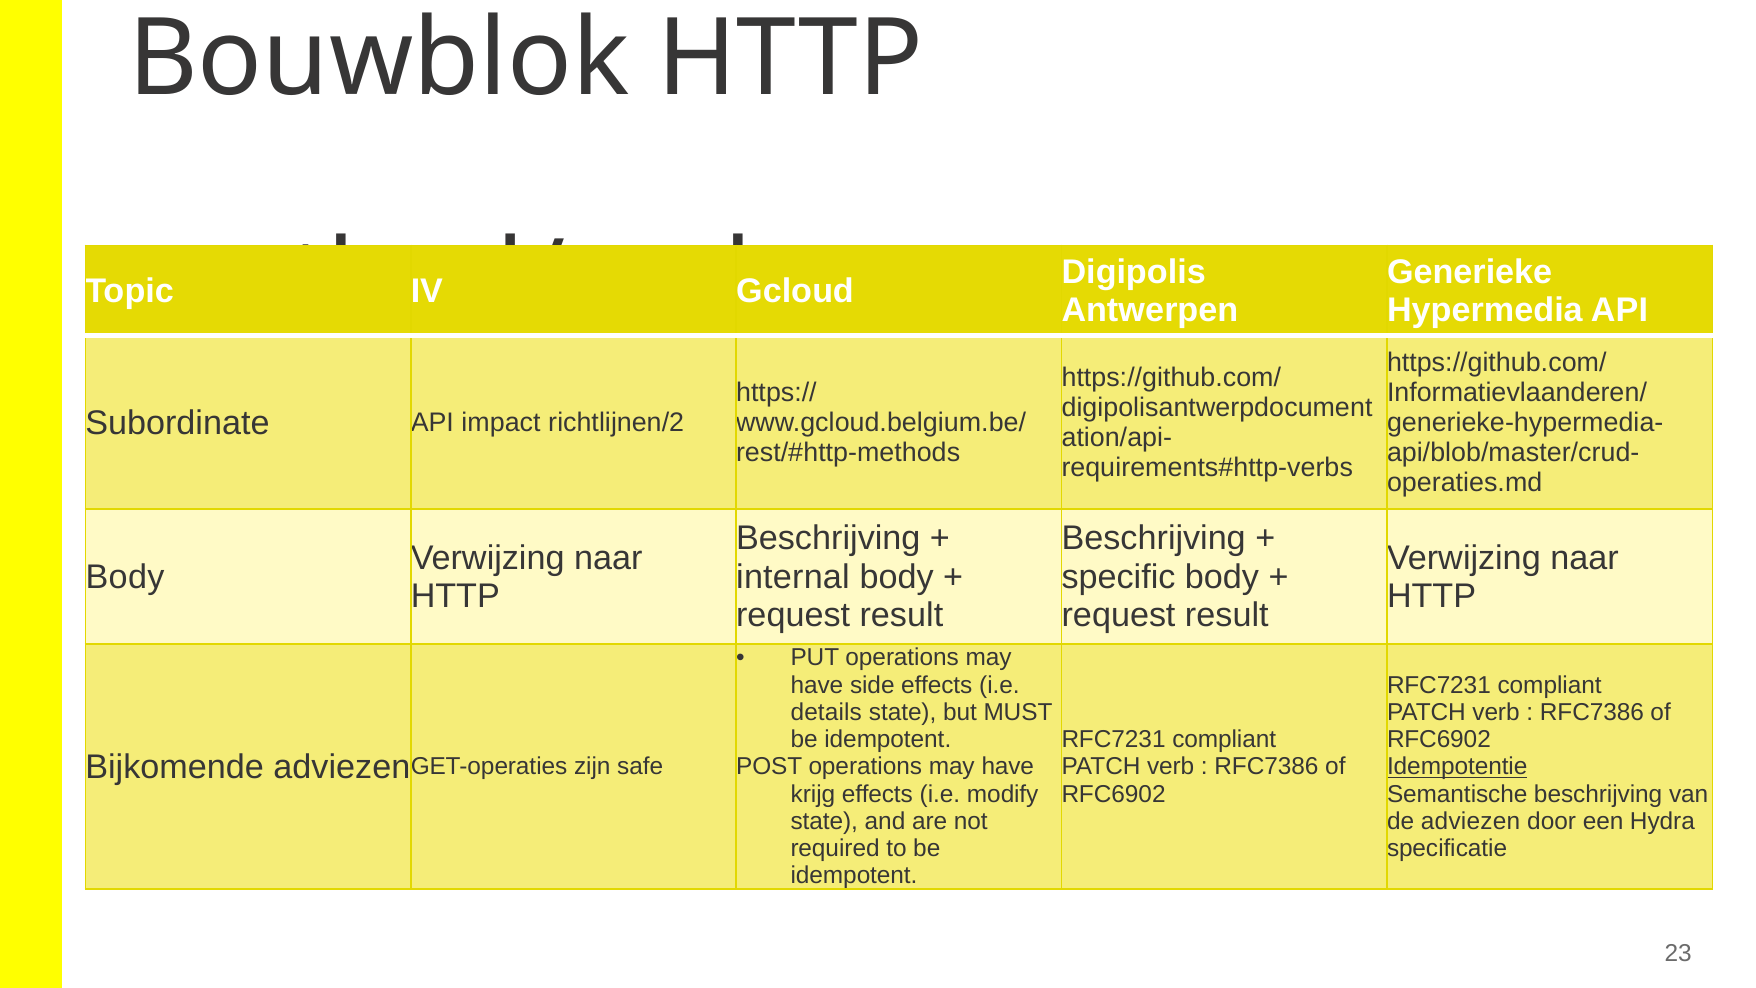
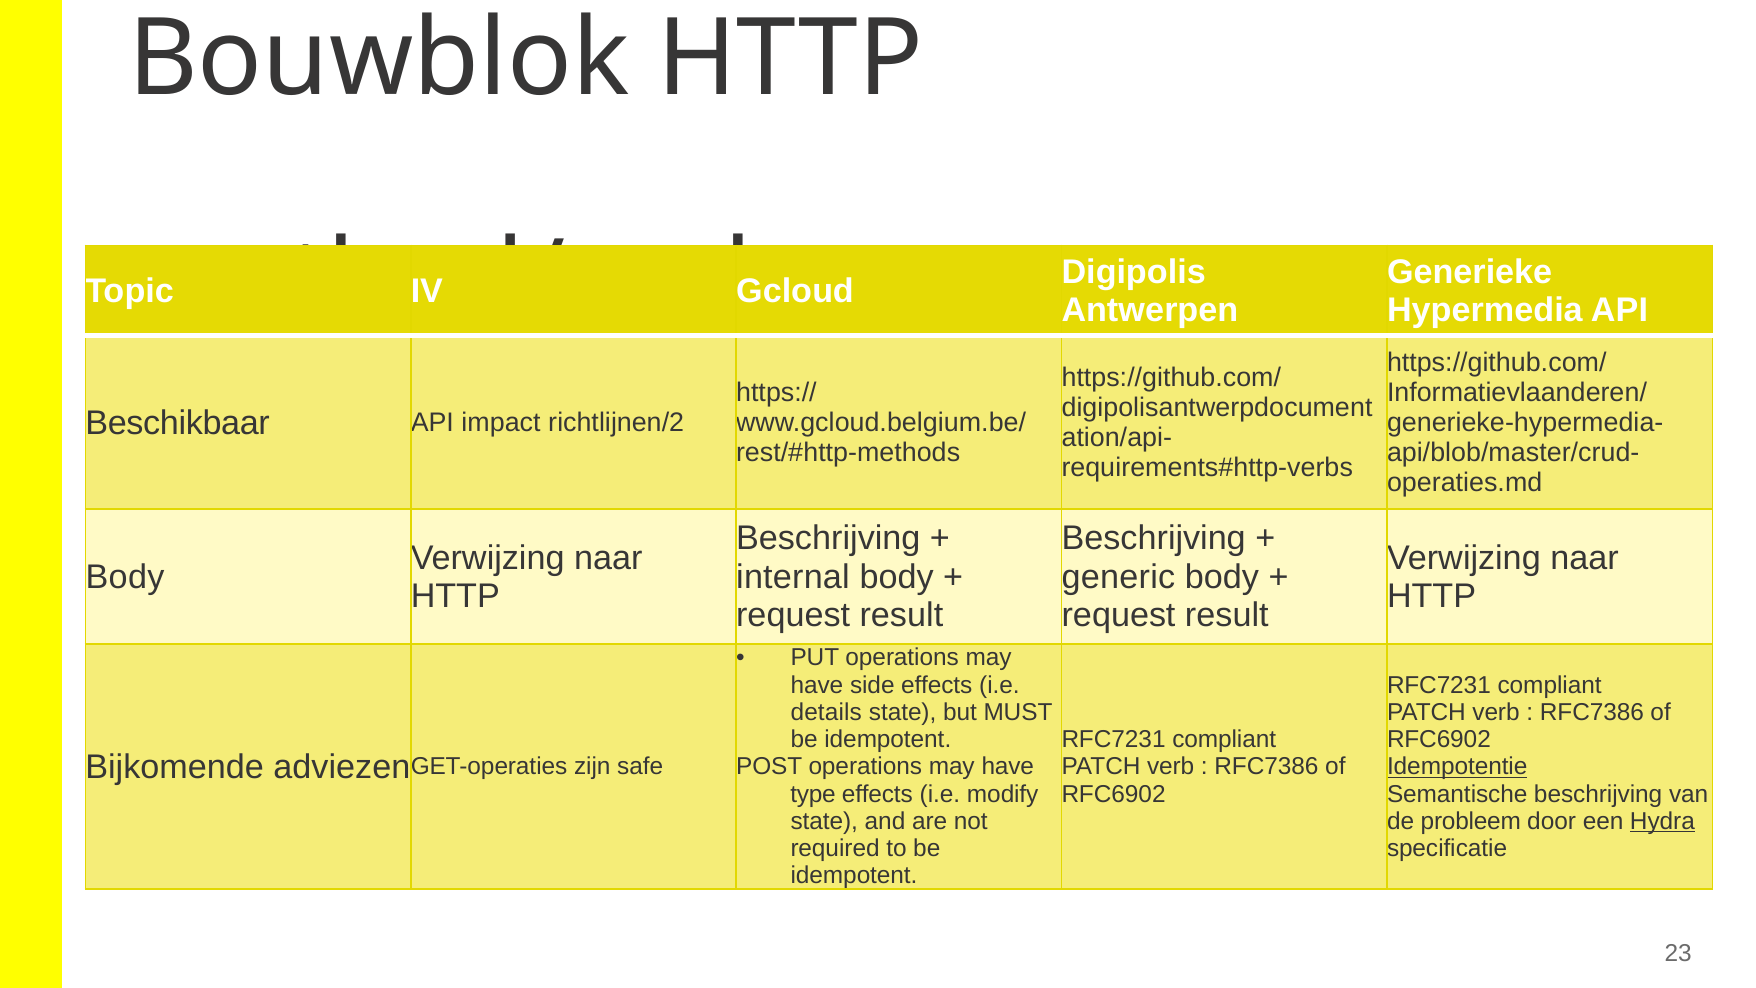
Subordinate: Subordinate -> Beschikbaar (178, 423)
specific: specific -> generic (1118, 577)
krijg: krijg -> type (813, 794)
adviezen: adviezen -> probleem (1471, 821)
Hydra underline: none -> present (1662, 821)
